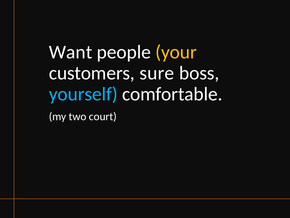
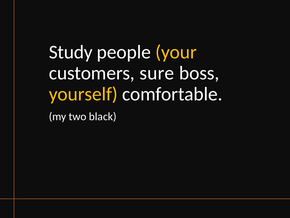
Want: Want -> Study (71, 52)
yourself colour: light blue -> yellow (83, 94)
court: court -> black (103, 116)
